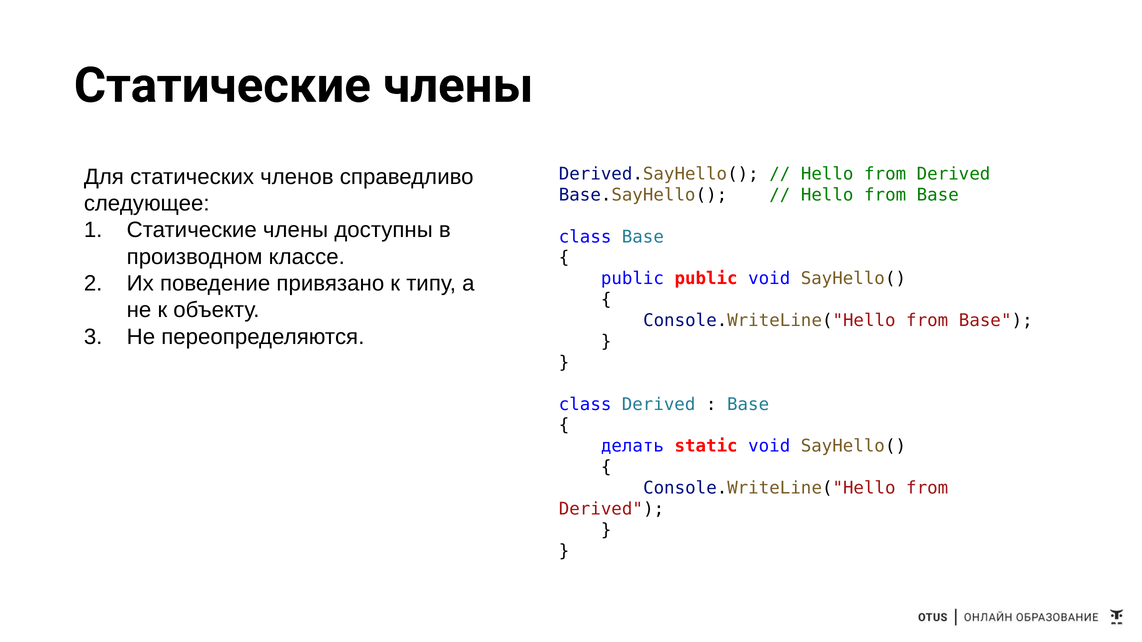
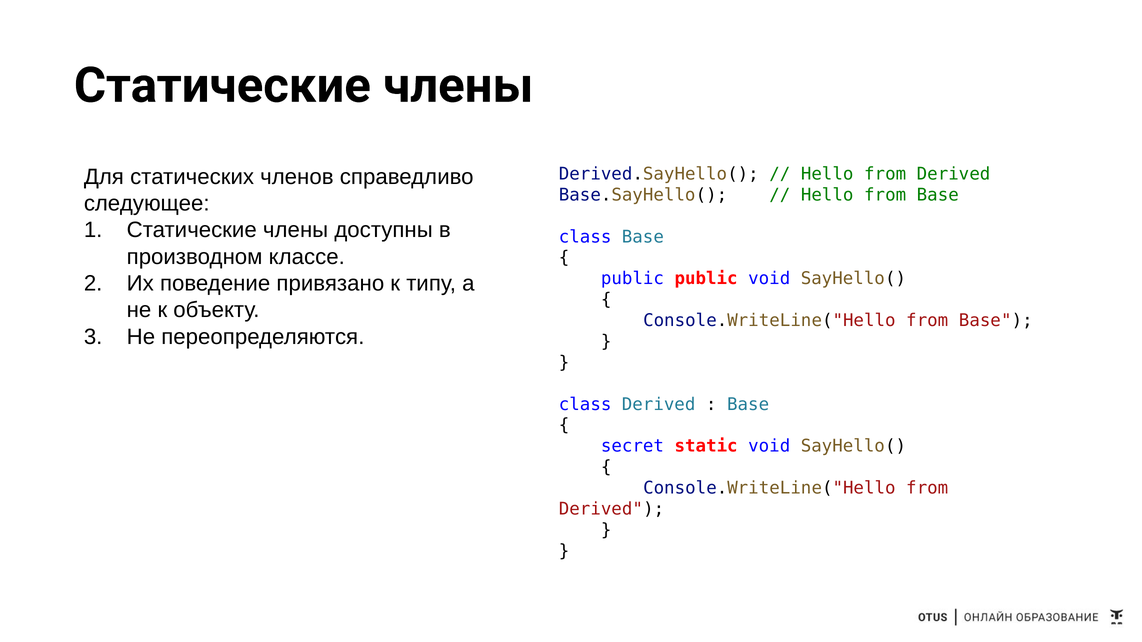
делать: делать -> secret (632, 446)
